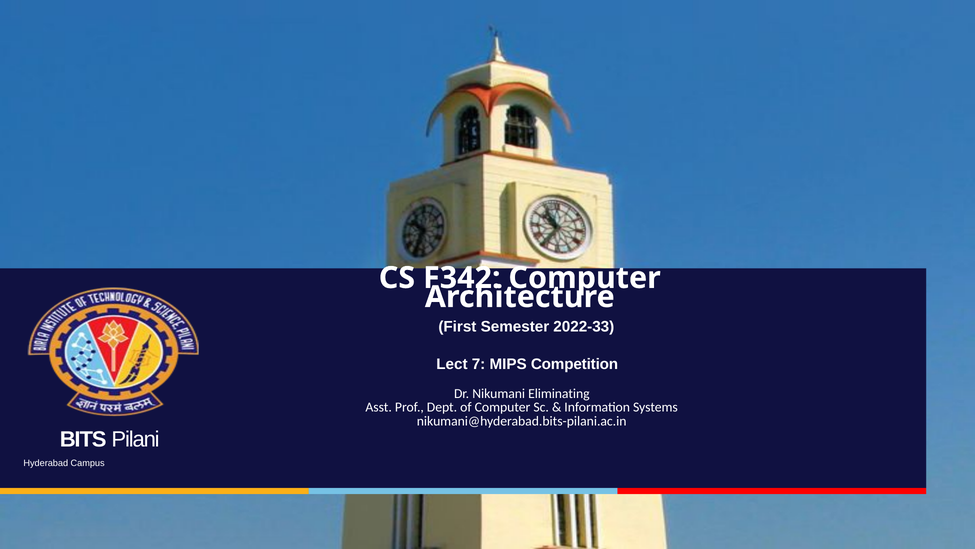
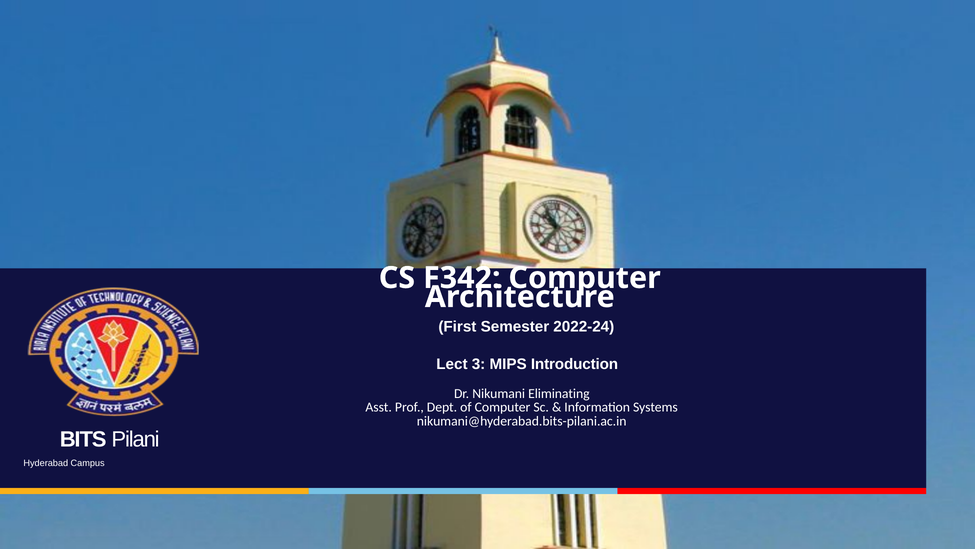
2022-33: 2022-33 -> 2022-24 (584, 326)
7: 7 -> 3 (479, 364)
Competition: Competition -> Introduction (575, 364)
